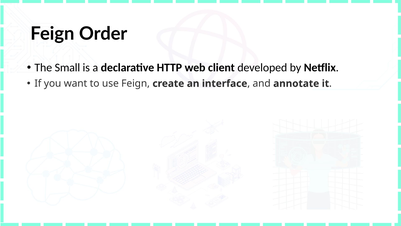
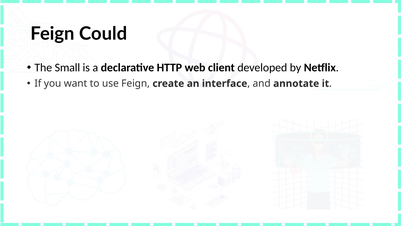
Order: Order -> Could (103, 34)
